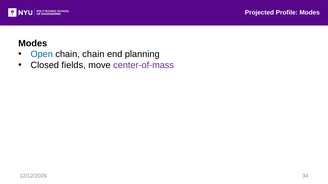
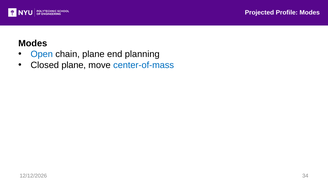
chain chain: chain -> plane (93, 54)
Closed fields: fields -> plane (74, 65)
center-of-mass colour: purple -> blue (144, 65)
